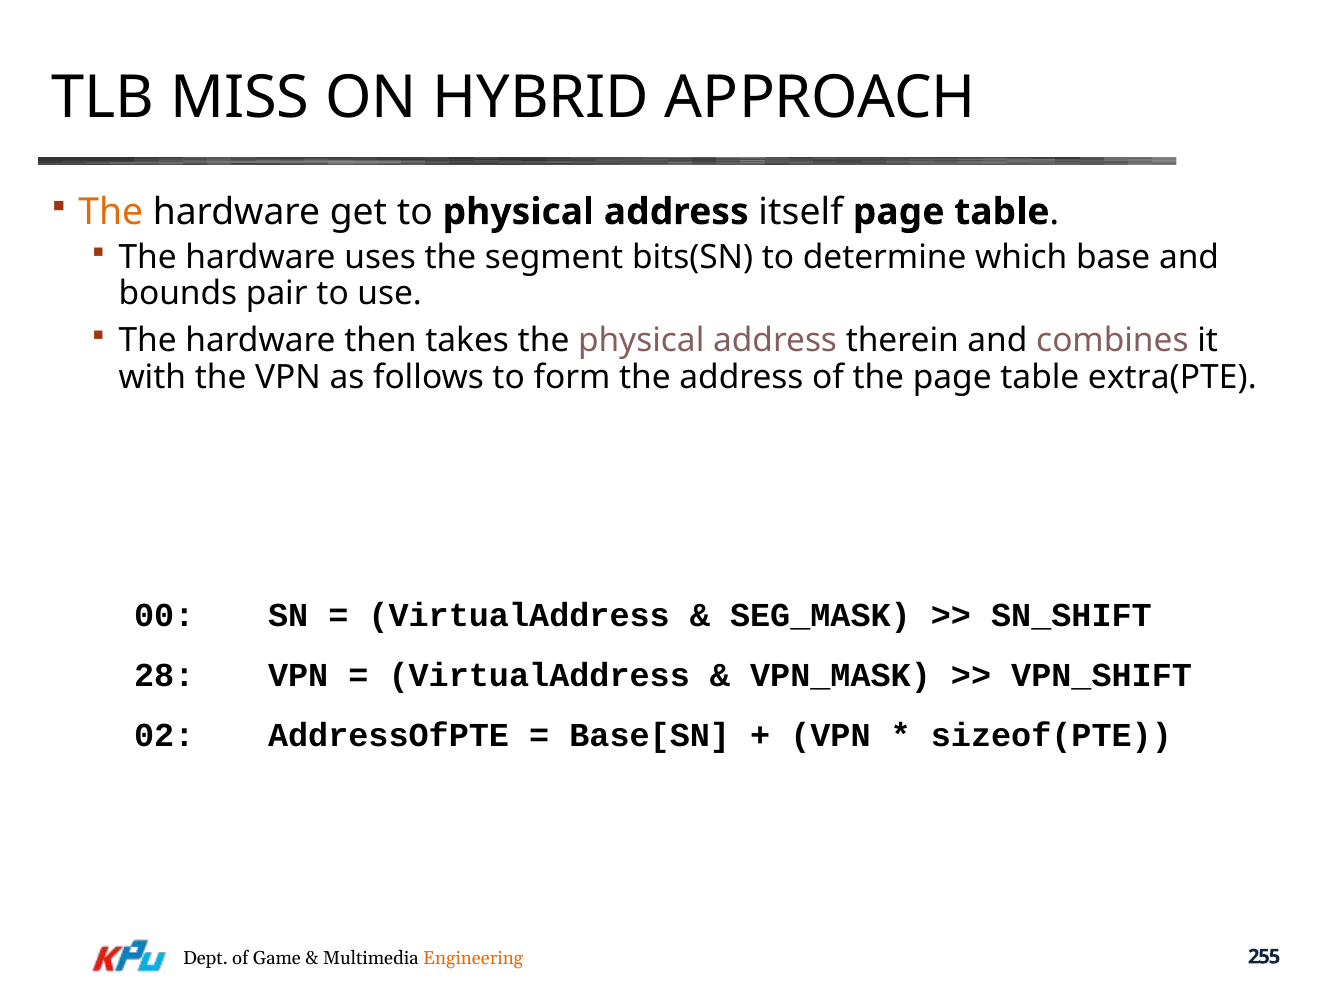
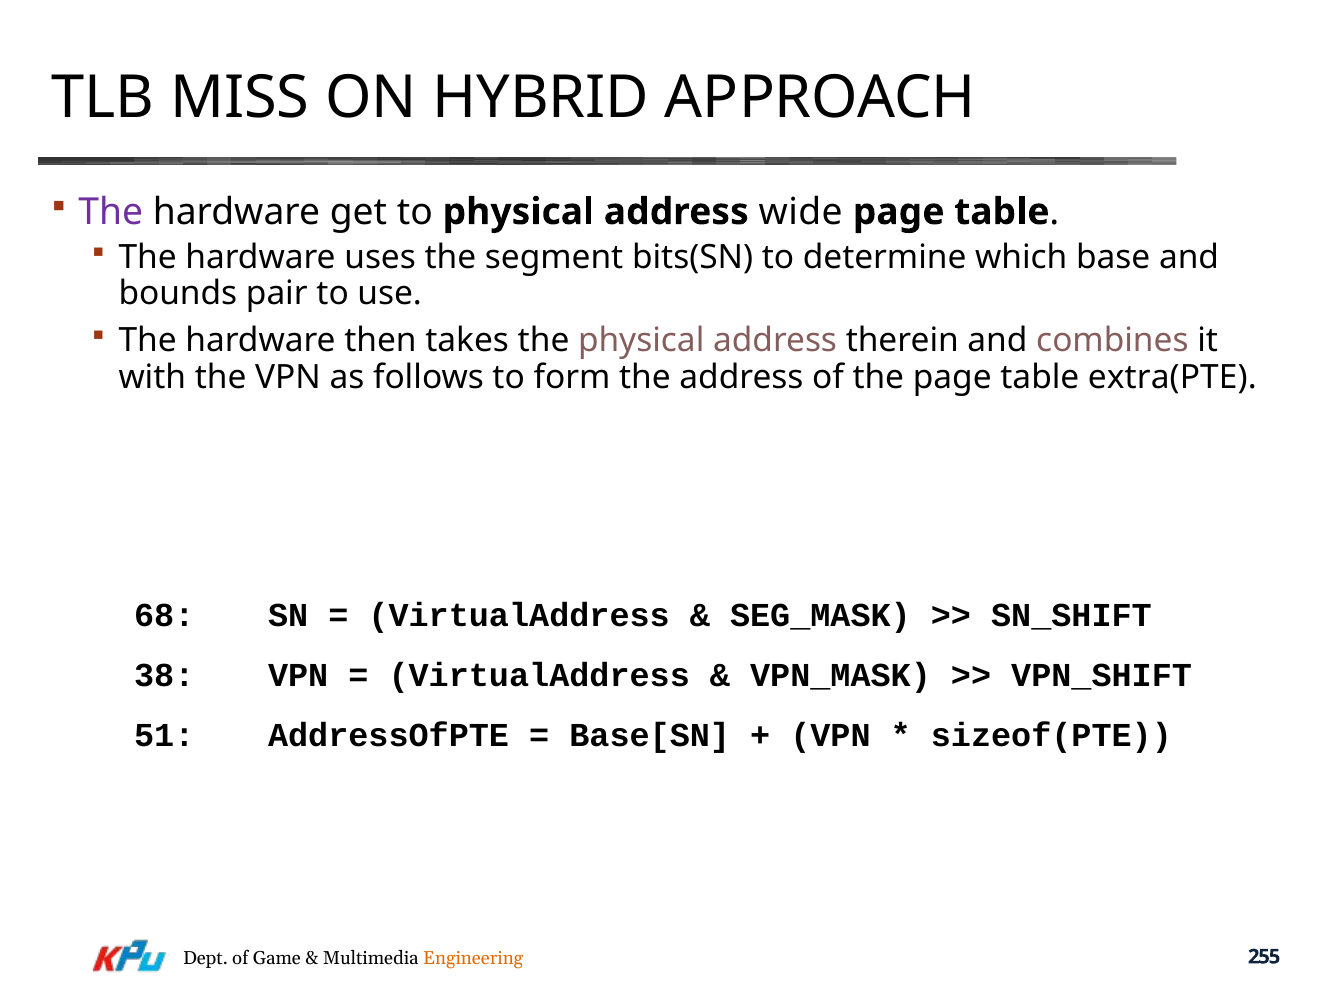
The colour: orange -> purple (111, 212)
itself: itself -> wide (801, 212)
00: 00 -> 68 (164, 615)
28: 28 -> 38 (164, 676)
02: 02 -> 51 (164, 736)
